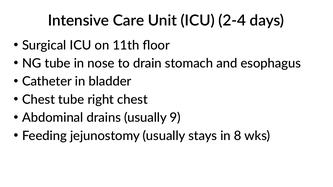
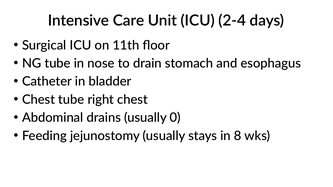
9: 9 -> 0 (175, 118)
